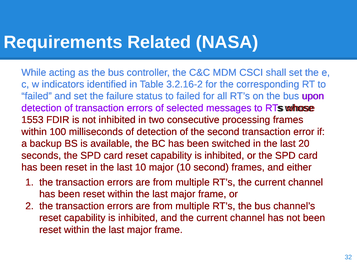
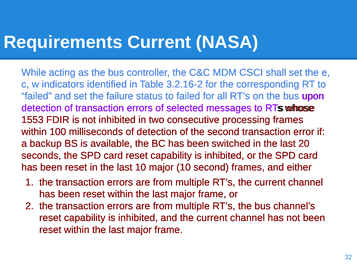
Requirements Related: Related -> Current (159, 42)
